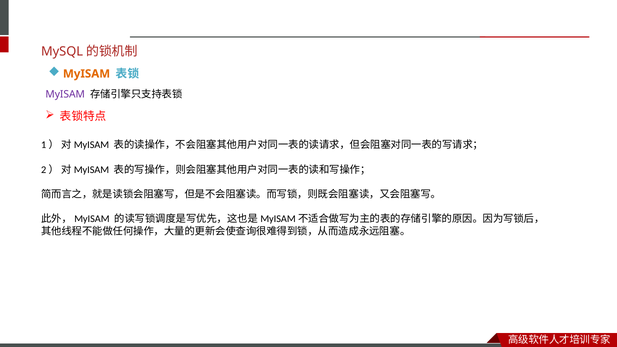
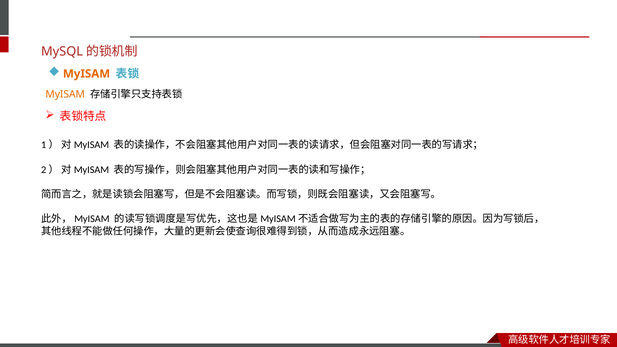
MyISAM colour: purple -> orange (65, 94)
